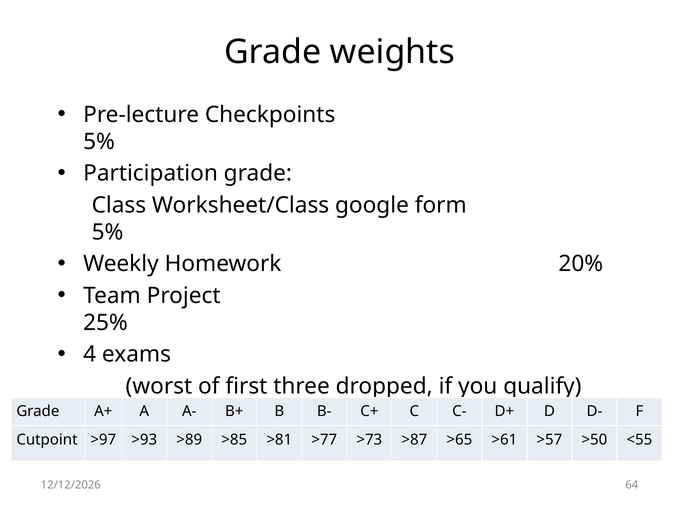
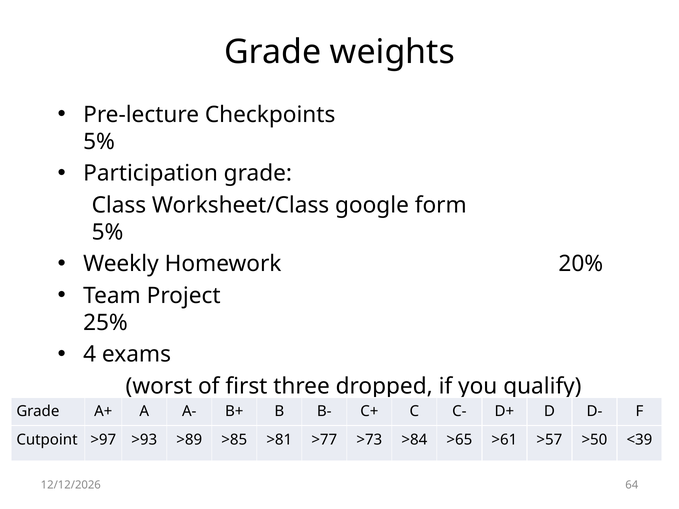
>87: >87 -> >84 (414, 440)
<55: <55 -> <39 (639, 440)
